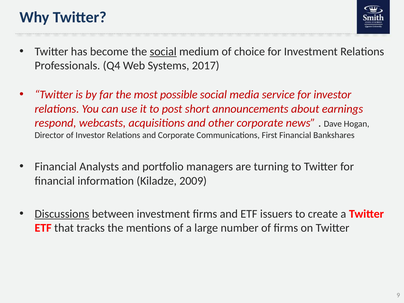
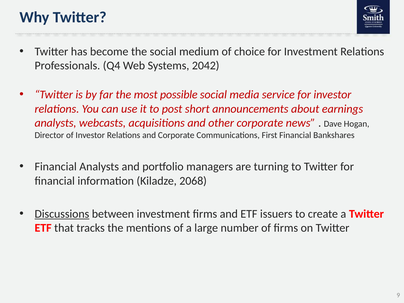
social underline: present -> none (163, 51)
2017: 2017 -> 2042 (206, 66)
respond: respond -> analysts (56, 123)
2009: 2009 -> 2068 (193, 181)
